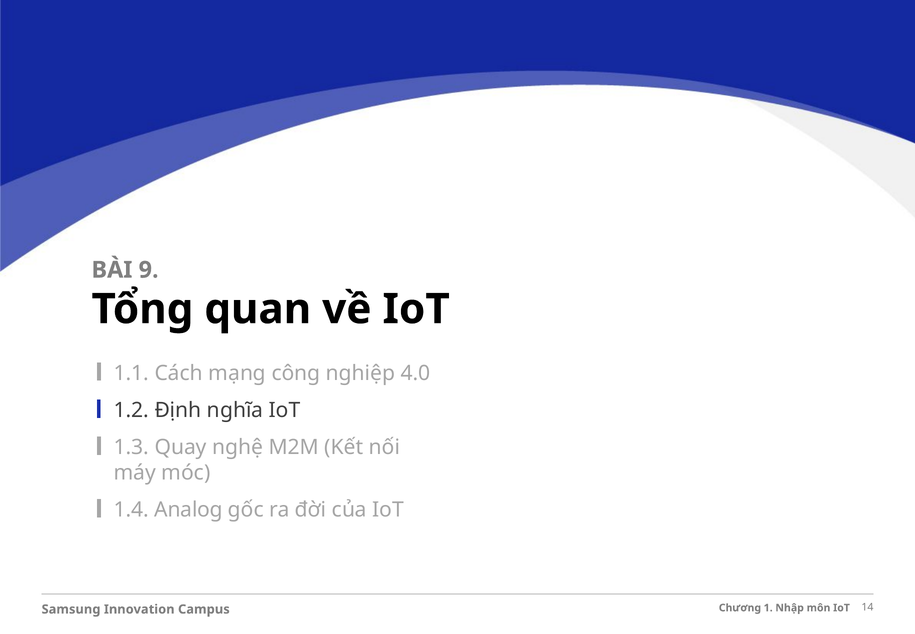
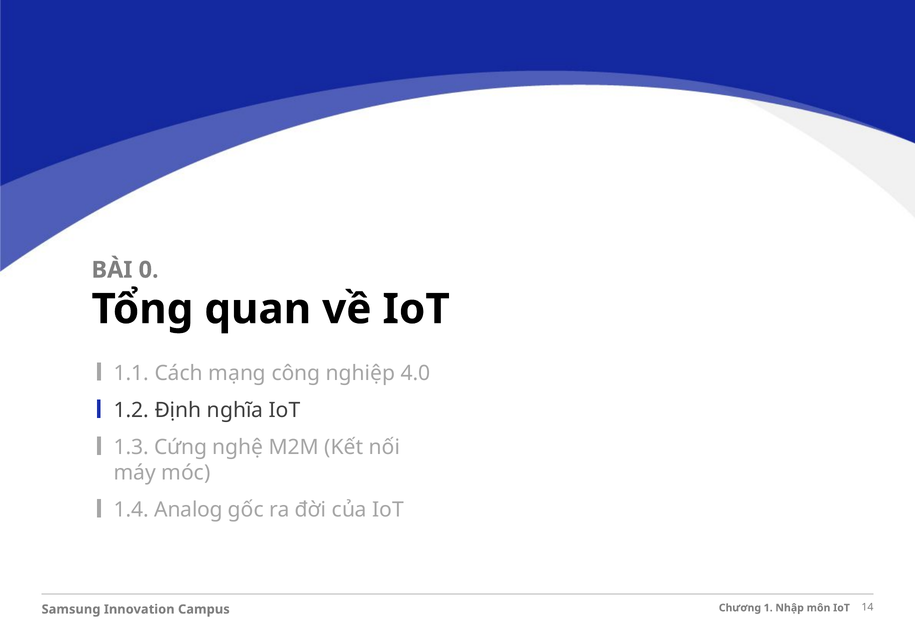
9: 9 -> 0 (149, 270)
Quay: Quay -> Cứng (181, 447)
